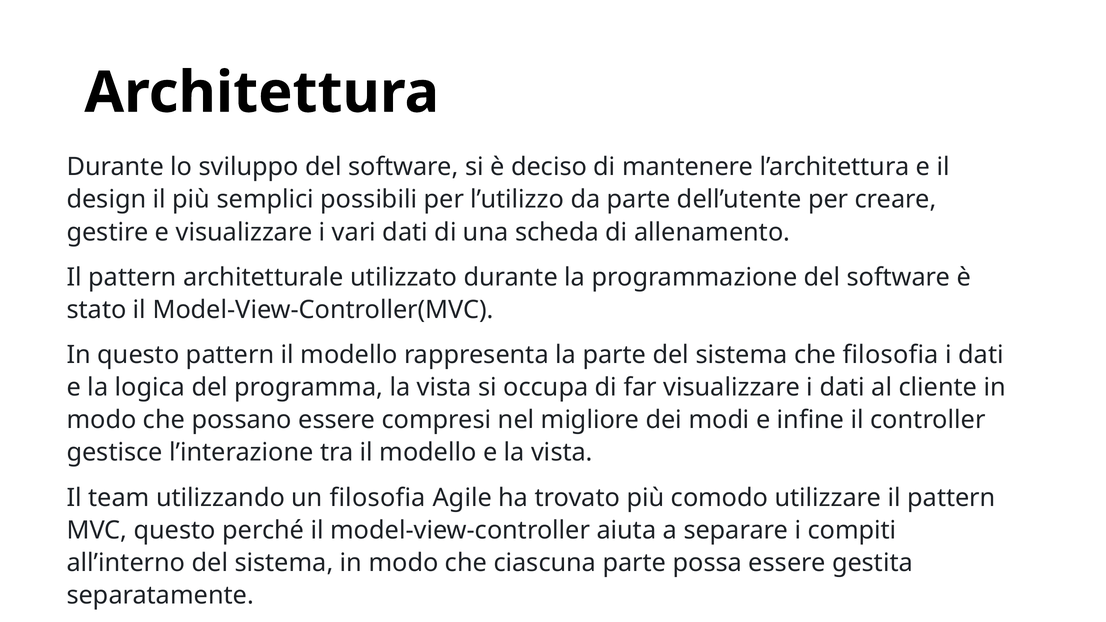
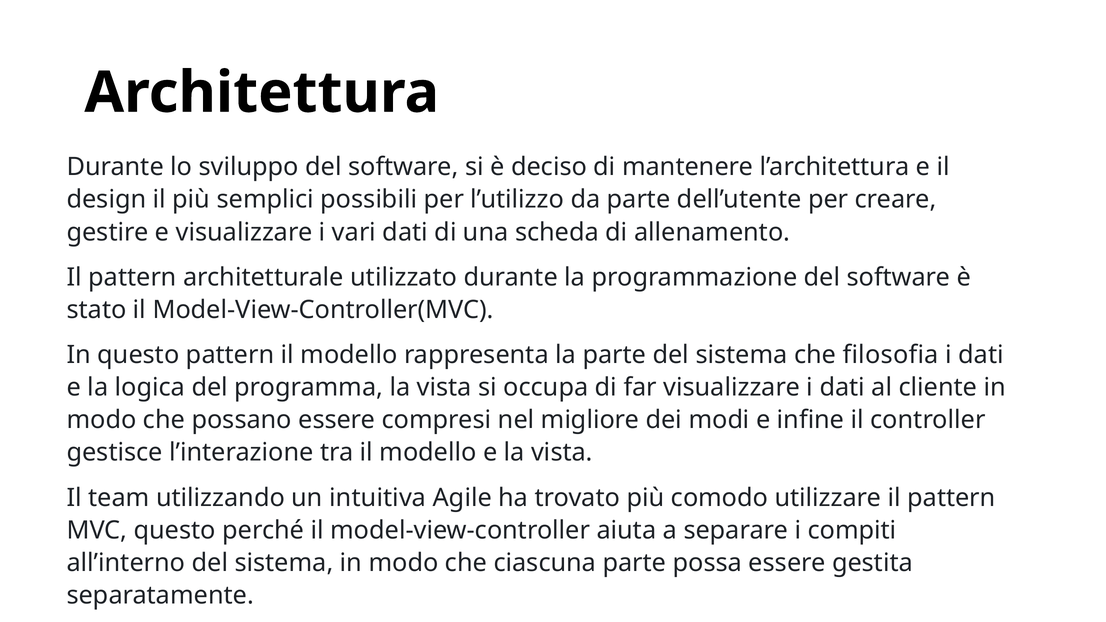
un filosofia: filosofia -> intuitiva (378, 498)
